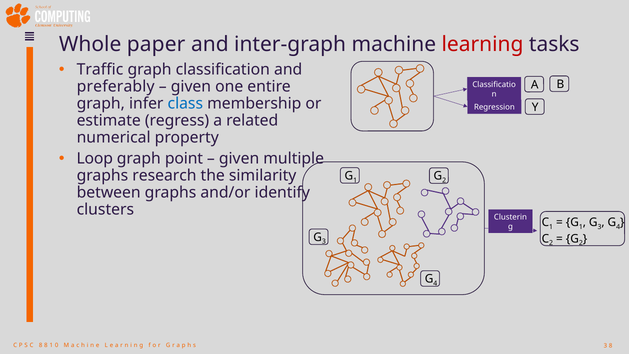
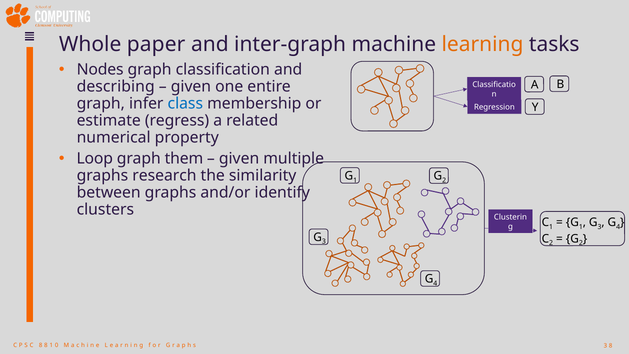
learning colour: red -> orange (483, 44)
Traffic: Traffic -> Nodes (100, 70)
preferably: preferably -> describing (116, 87)
point: point -> them (184, 159)
